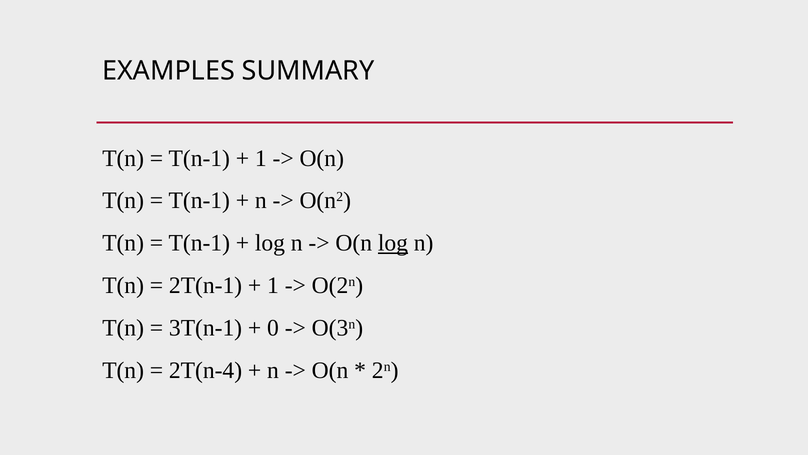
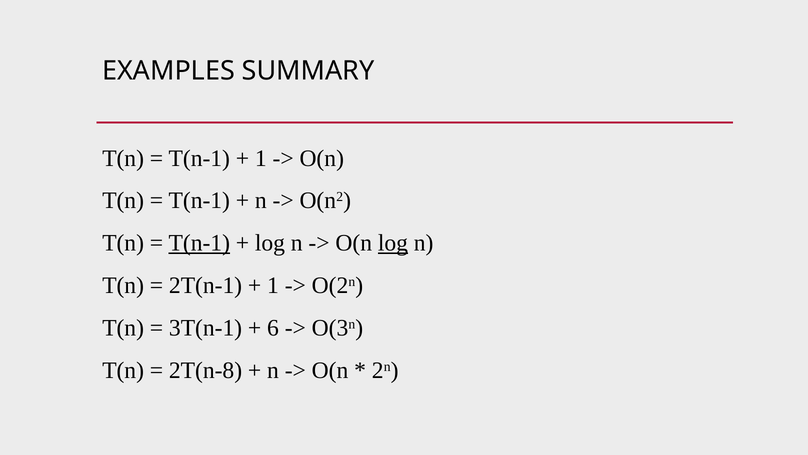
T(n-1 underline: none -> present (199, 243)
0: 0 -> 6 (273, 328)
2T(n-4: 2T(n-4 -> 2T(n-8 (206, 370)
